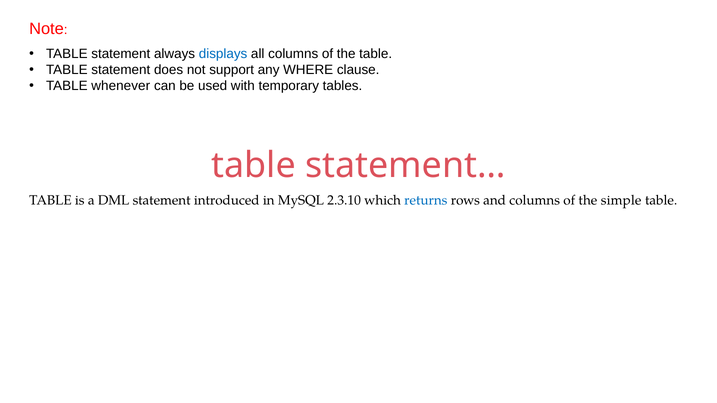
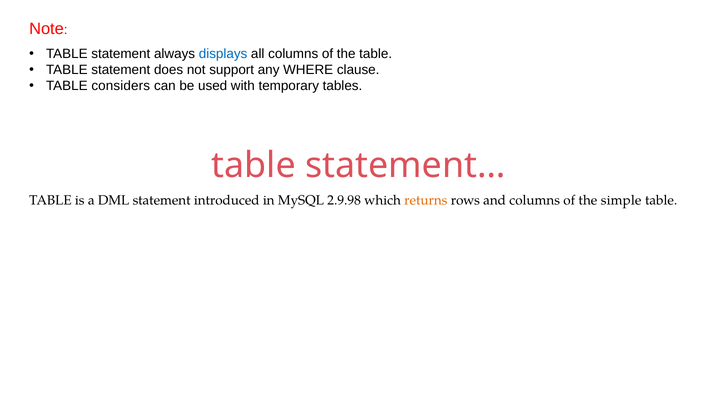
whenever: whenever -> considers (121, 86)
2.3.10: 2.3.10 -> 2.9.98 (344, 201)
returns colour: blue -> orange (426, 201)
